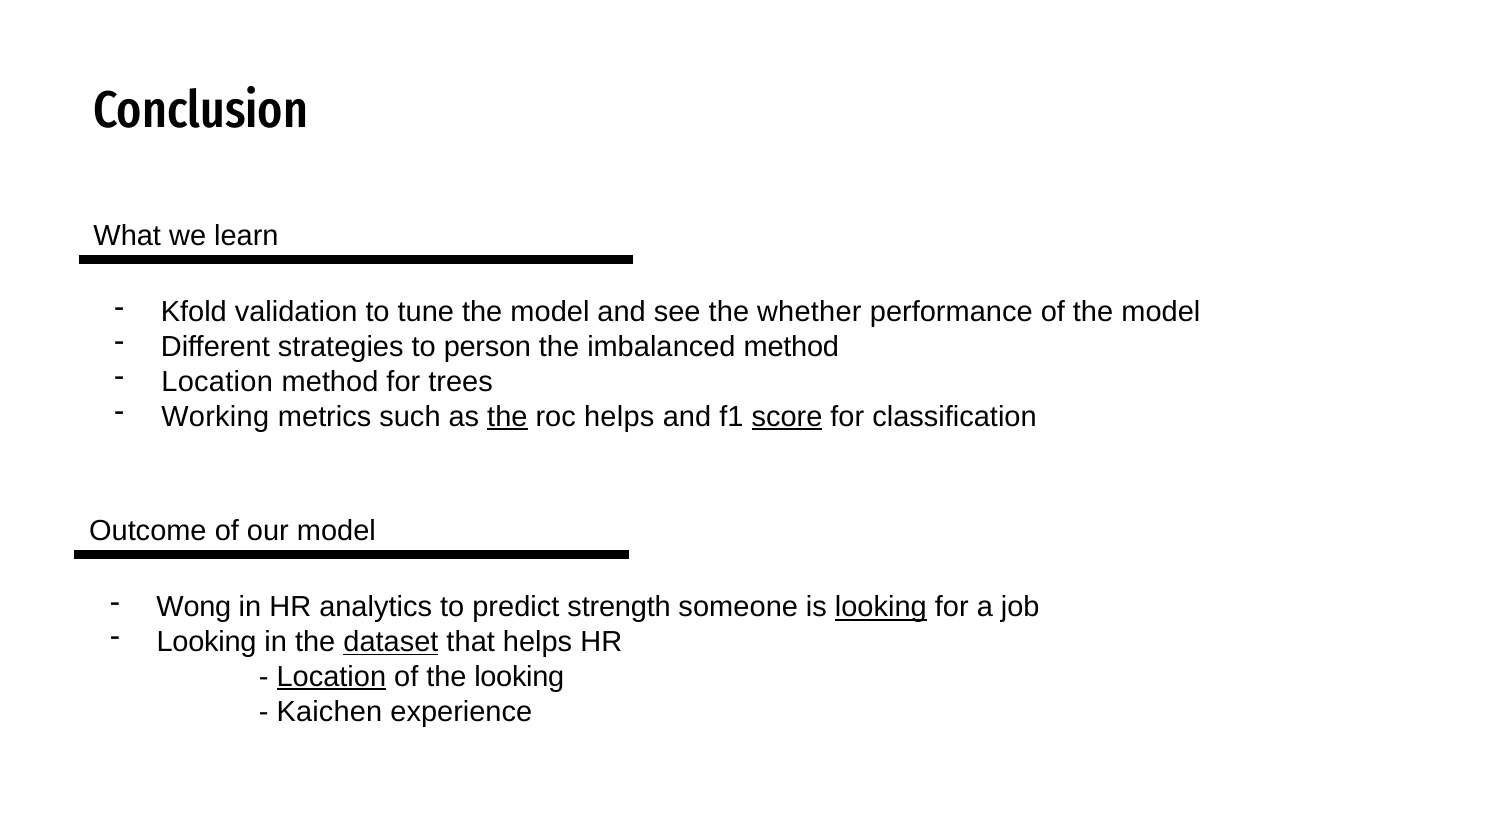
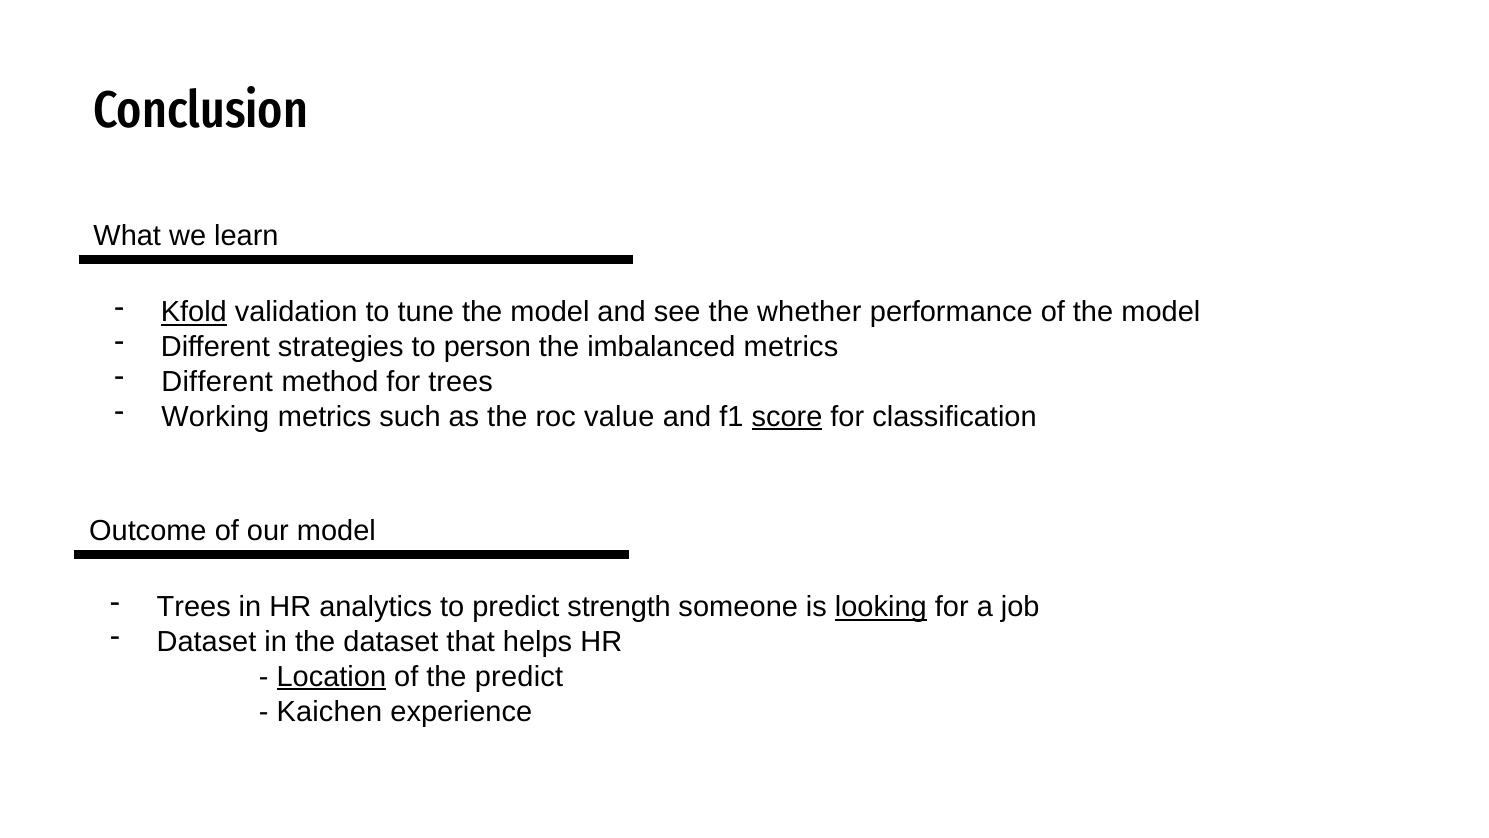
Kfold underline: none -> present (194, 312)
imbalanced method: method -> metrics (791, 347)
Location: Location -> Different (217, 382)
the underline: present -> none (507, 417)
roc helps: helps -> value (619, 417)
Wong: Wong -> Trees (194, 607)
Looking: Looking -> Dataset (206, 642)
dataset underline: present -> none (391, 642)
the looking: looking -> predict (519, 676)
